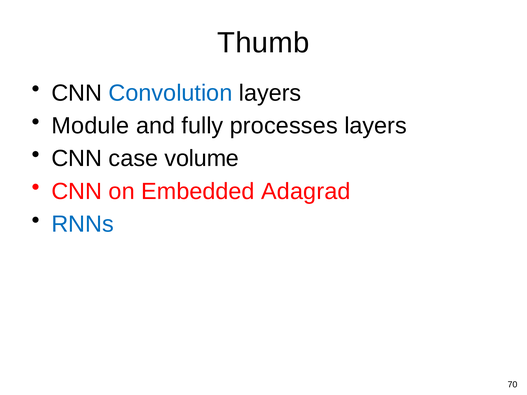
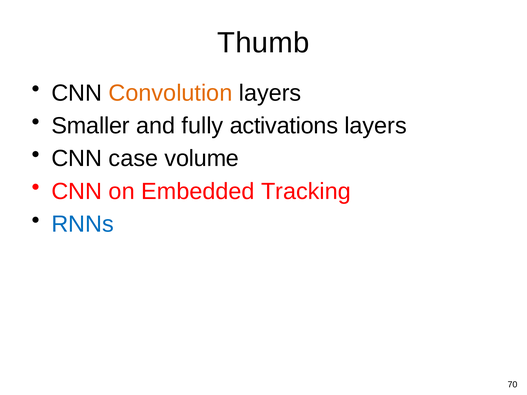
Convolution colour: blue -> orange (170, 93)
Module: Module -> Smaller (91, 126)
processes: processes -> activations (284, 126)
Adagrad: Adagrad -> Tracking (306, 191)
